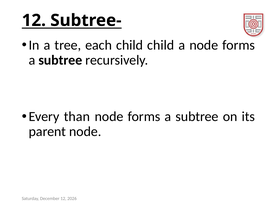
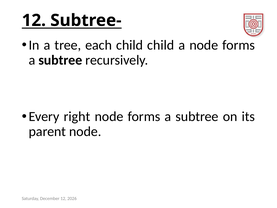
than: than -> right (77, 116)
